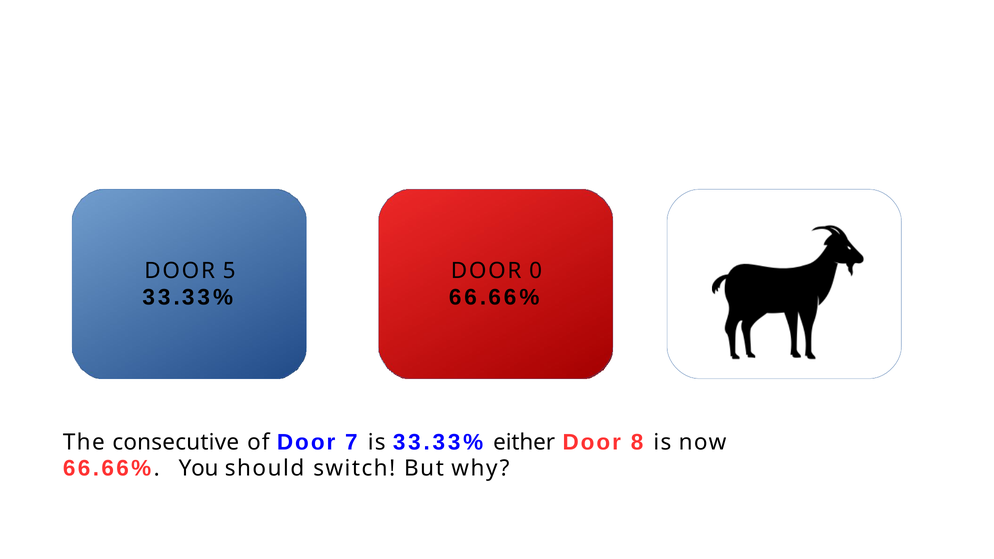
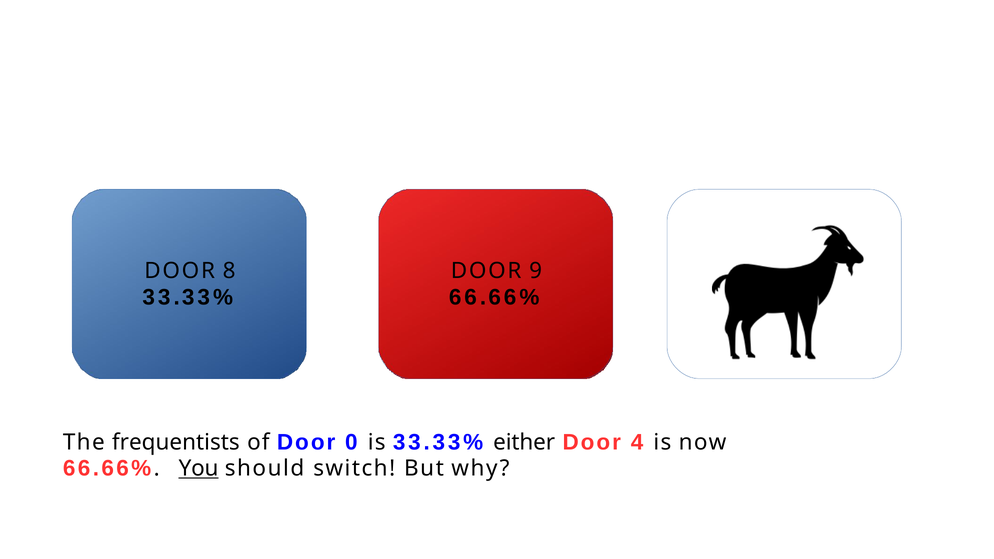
5: 5 -> 8 (229, 271)
0: 0 -> 9 (536, 271)
consecutive: consecutive -> frequentists (176, 442)
7: 7 -> 0 (351, 442)
8: 8 -> 4 (637, 442)
You underline: none -> present (199, 468)
